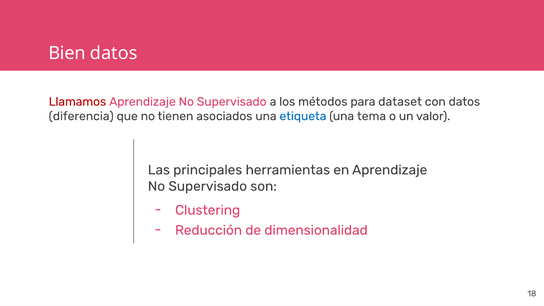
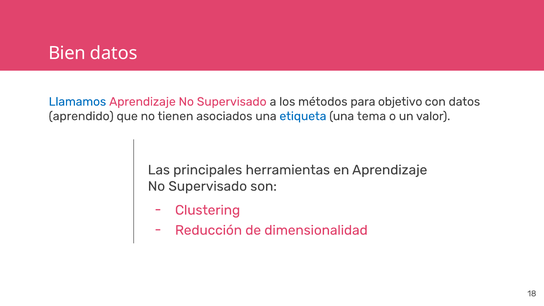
Llamamos colour: red -> blue (77, 102)
dataset: dataset -> objetivo (400, 102)
diferencia: diferencia -> aprendido (81, 116)
